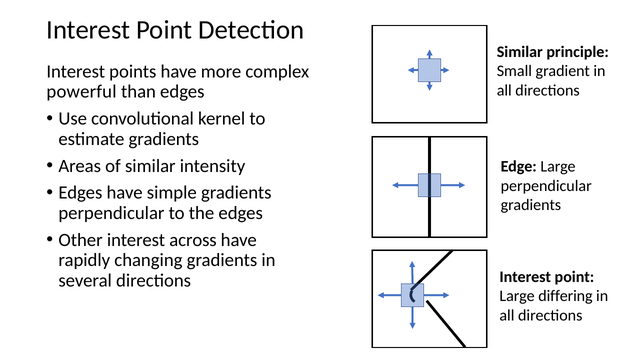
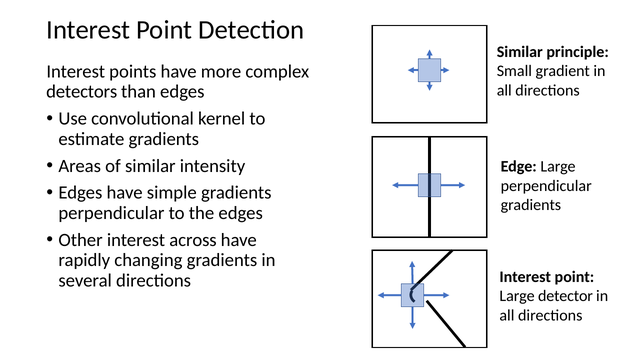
powerful: powerful -> detectors (82, 92)
differing: differing -> detector (565, 296)
